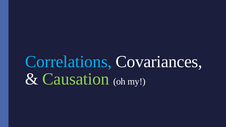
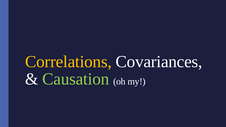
Correlations colour: light blue -> yellow (68, 62)
